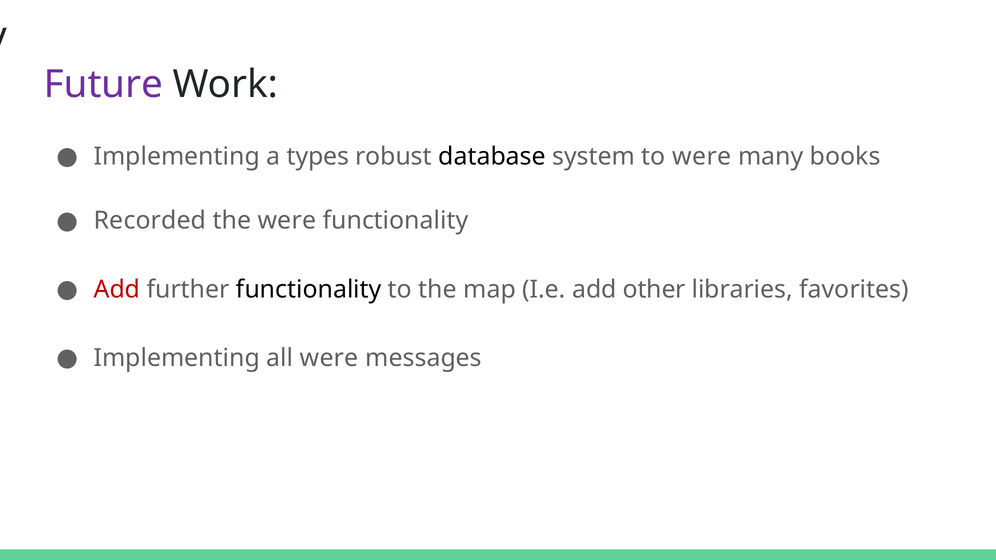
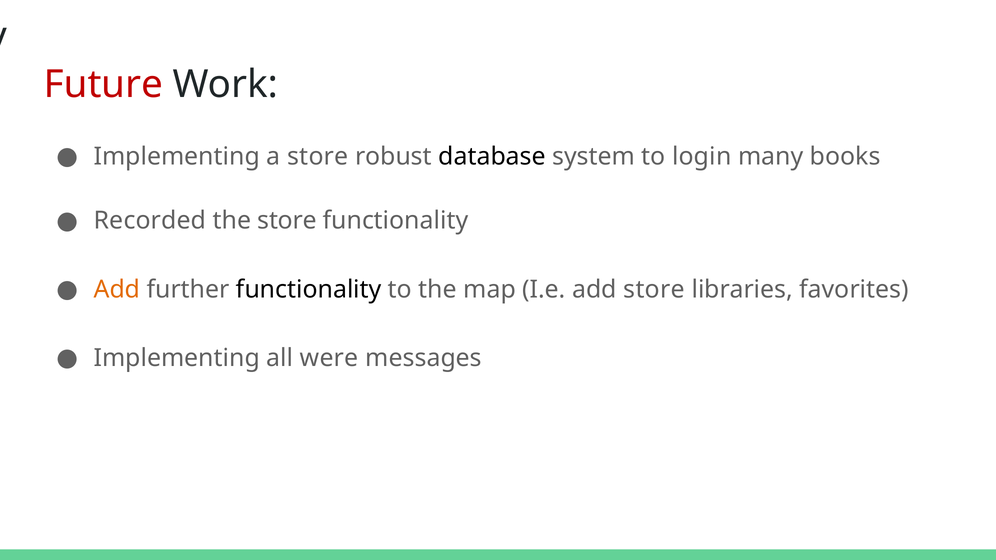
Future colour: purple -> red (103, 84)
a types: types -> store (318, 157)
to were: were -> login (702, 157)
the were: were -> store (287, 221)
Add colour: red -> orange (117, 290)
add other: other -> store (654, 290)
